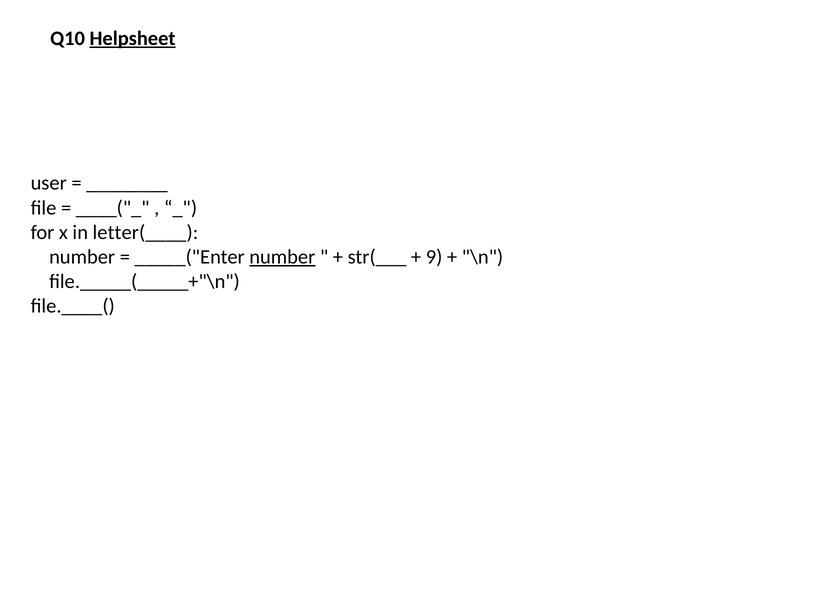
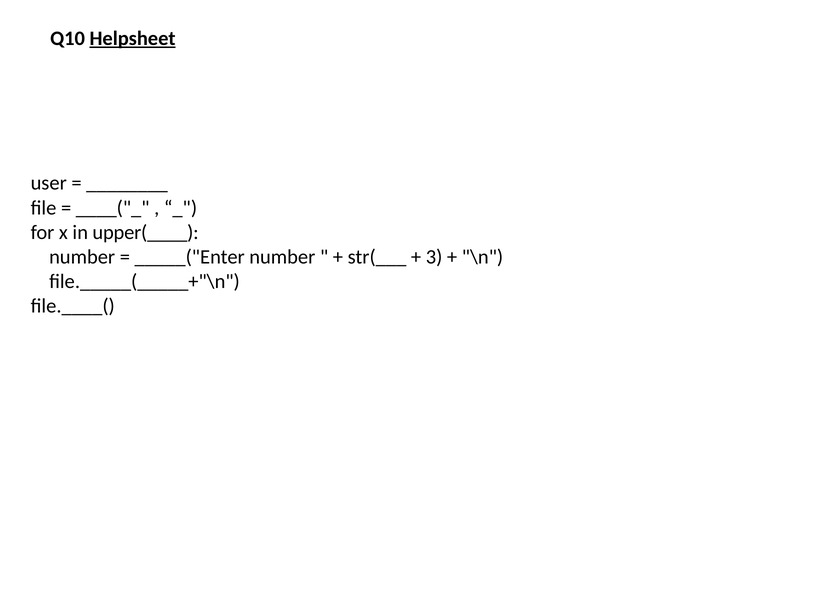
letter(____: letter(____ -> upper(____ (146, 233)
number underline: present -> none (282, 257)
9: 9 -> 3 (434, 257)
